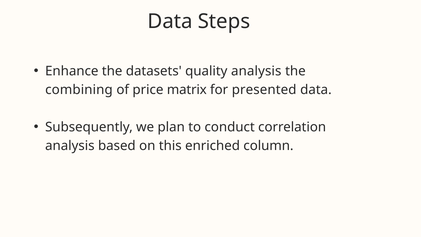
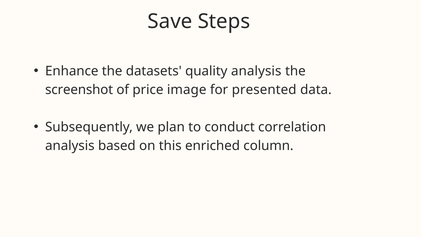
Data: Data -> Save (170, 21)
combining: combining -> screenshot (79, 90)
matrix: matrix -> image (187, 90)
